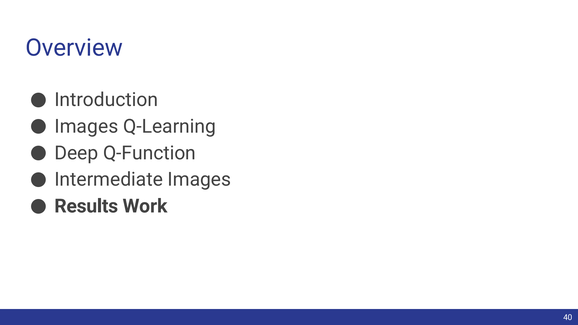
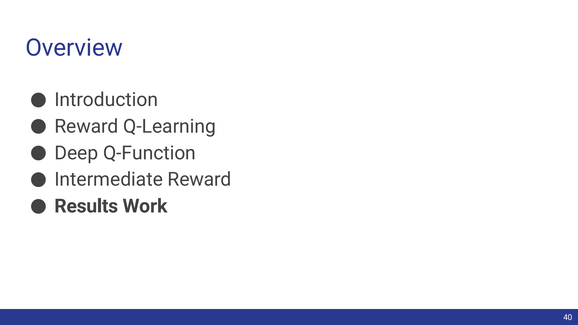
Images: Images -> Reward (86, 126)
Intermediate Images: Images -> Reward (199, 180)
